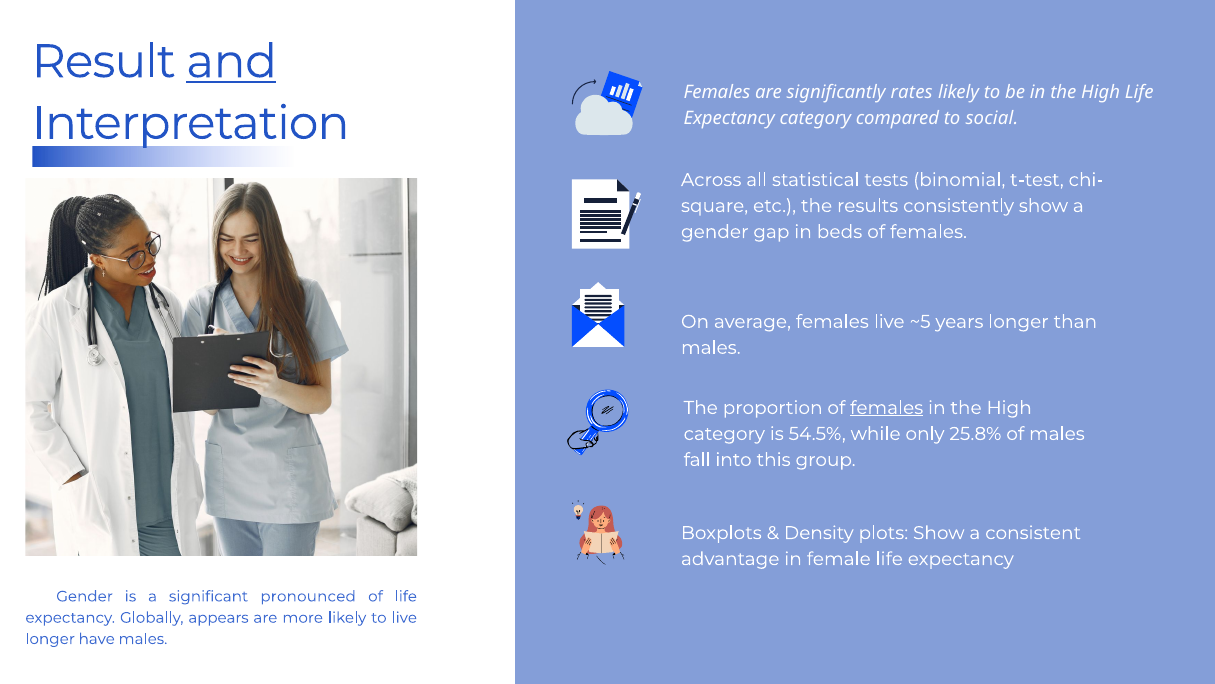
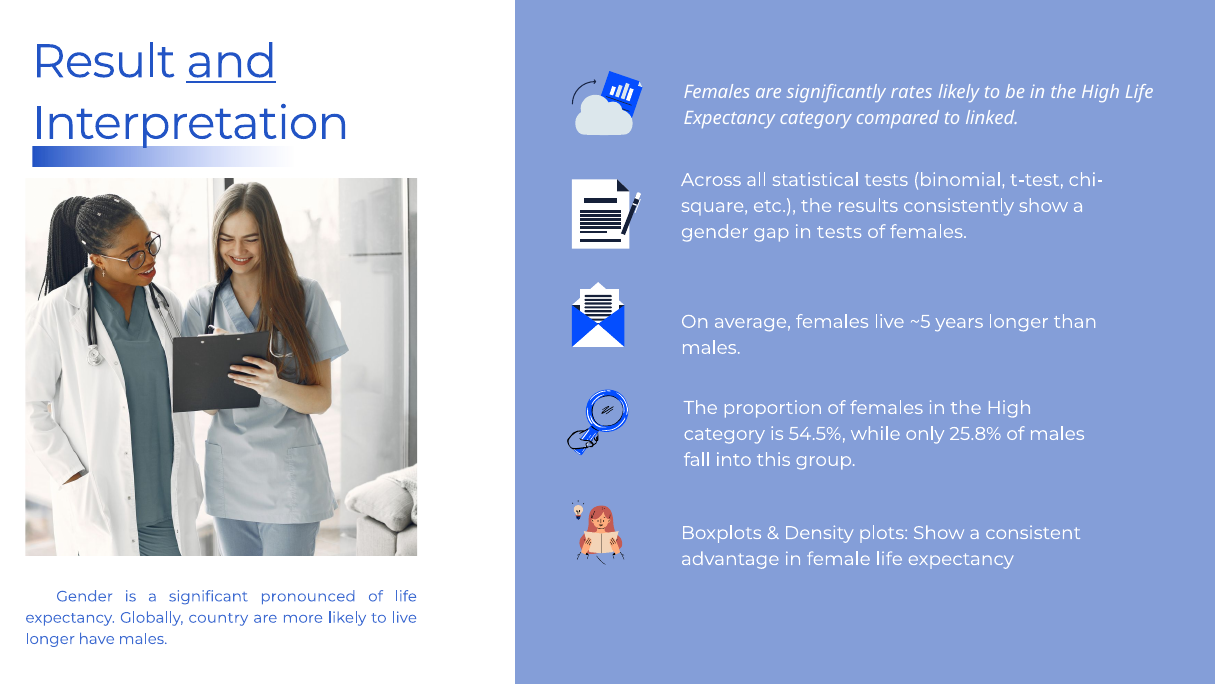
social: social -> linked (992, 119)
in beds: beds -> tests (839, 232)
females underline: present -> none (887, 408)
appears: appears -> country (218, 617)
